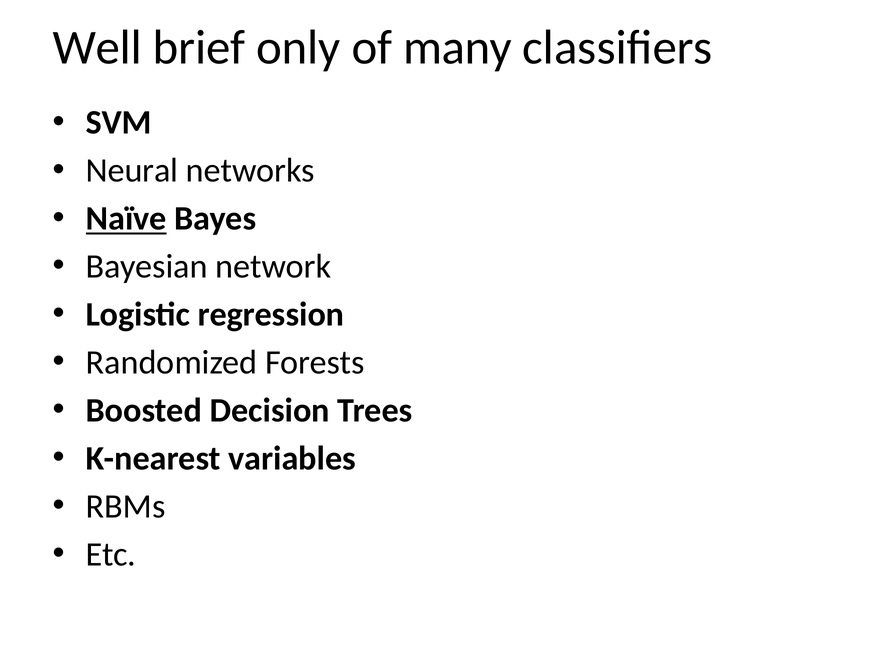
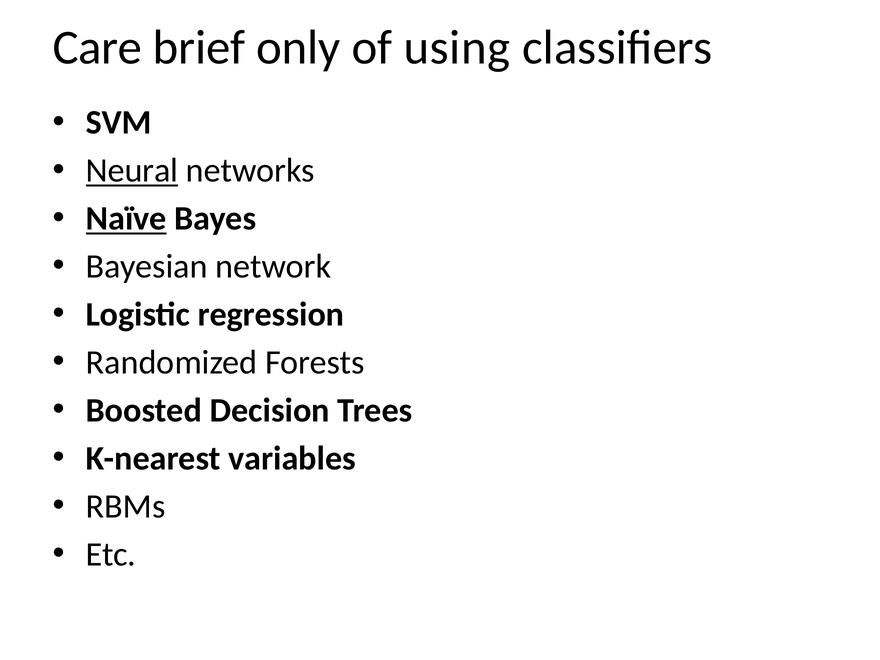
Well: Well -> Care (97, 47)
many: many -> using (457, 47)
Neural underline: none -> present (132, 171)
